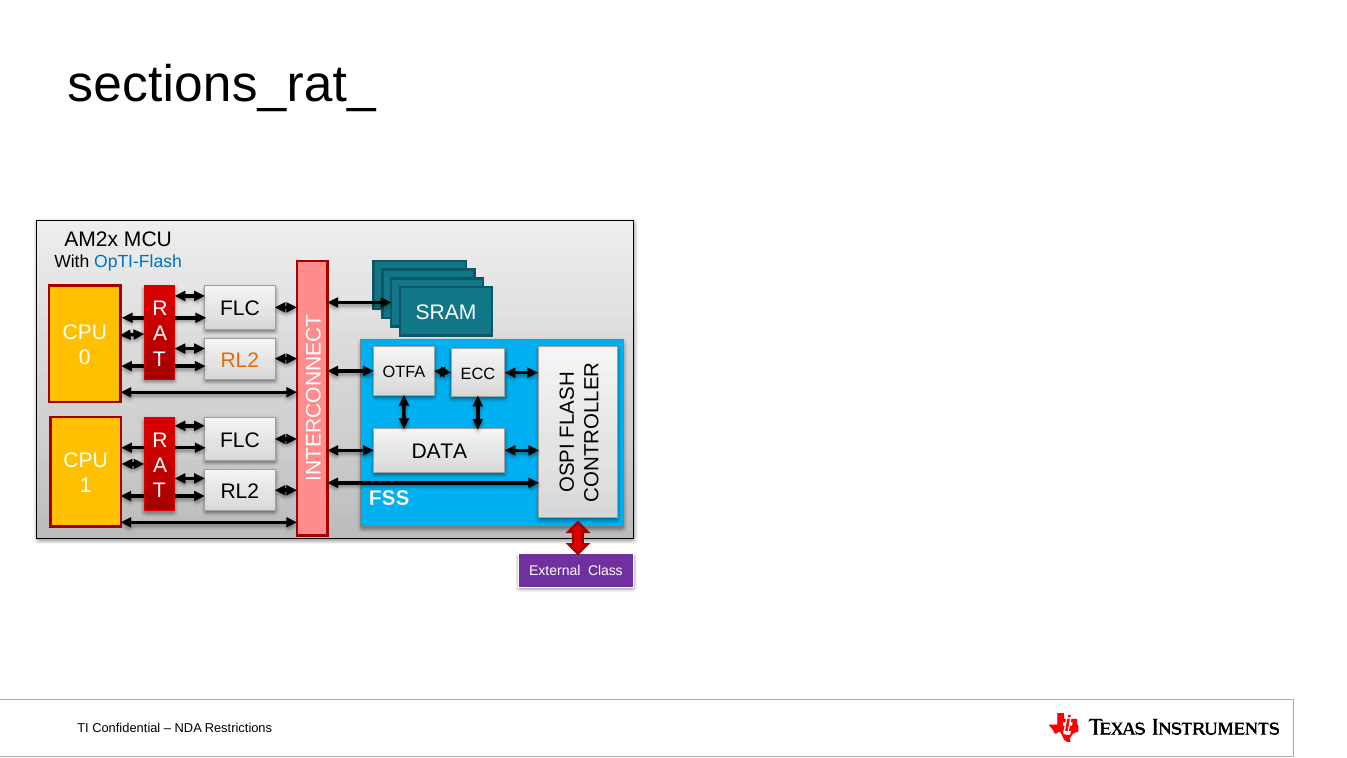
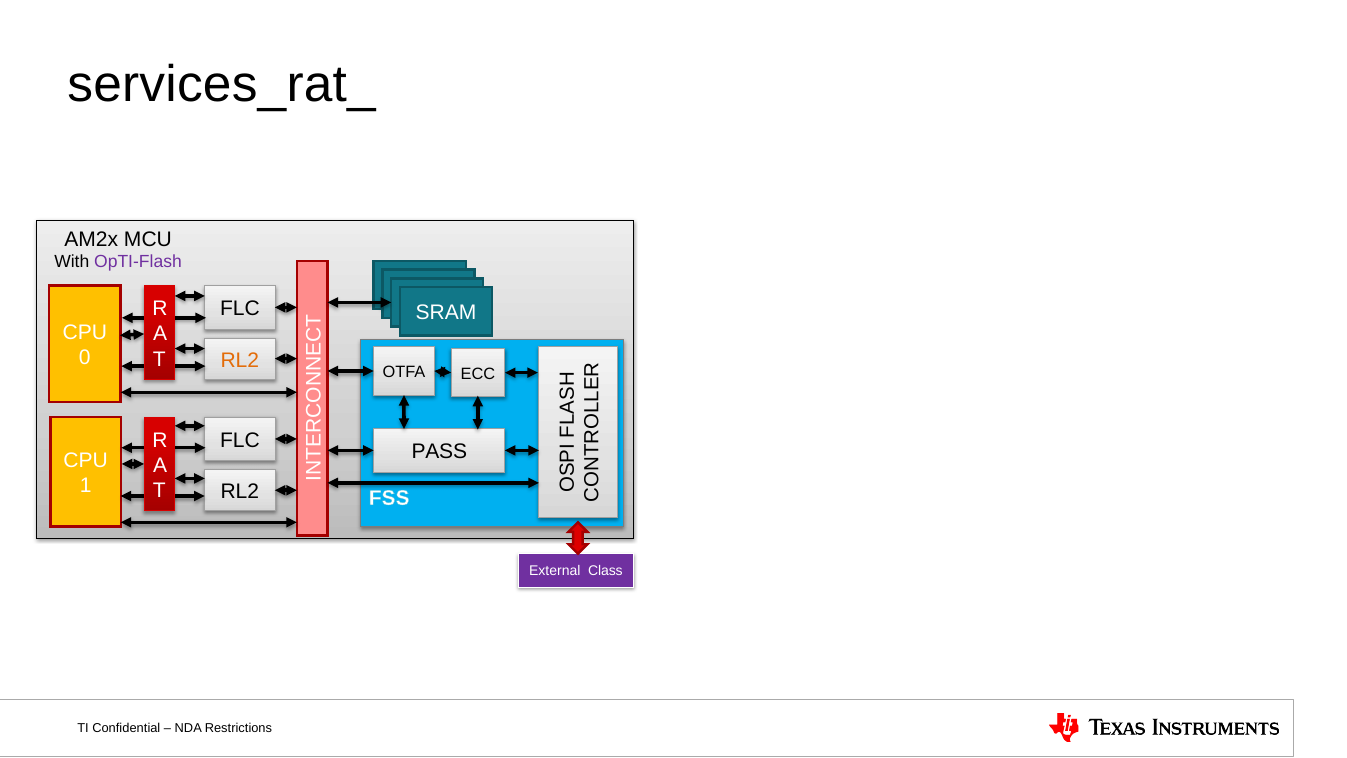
sections_rat_: sections_rat_ -> services_rat_ (222, 84)
OpTI-Flash colour: blue -> purple (138, 262)
DATA: DATA -> PASS (439, 452)
